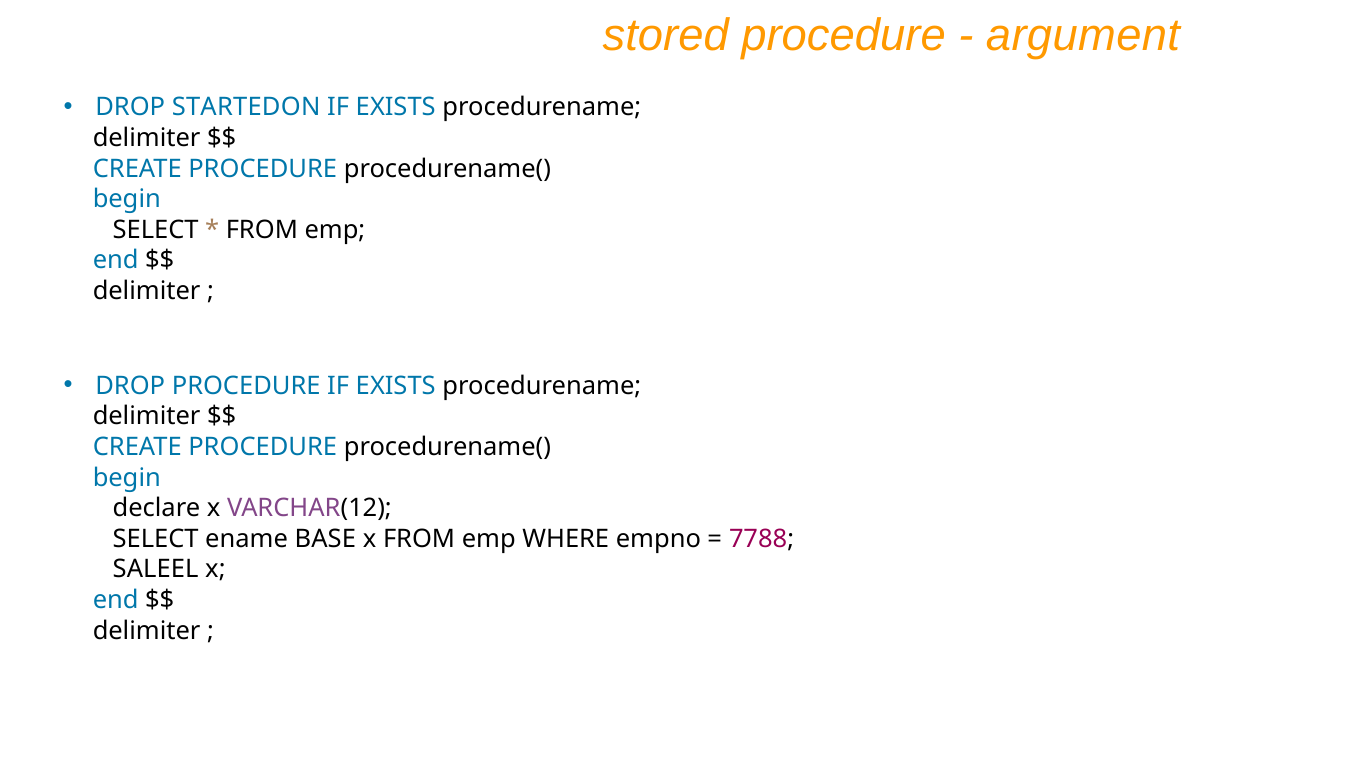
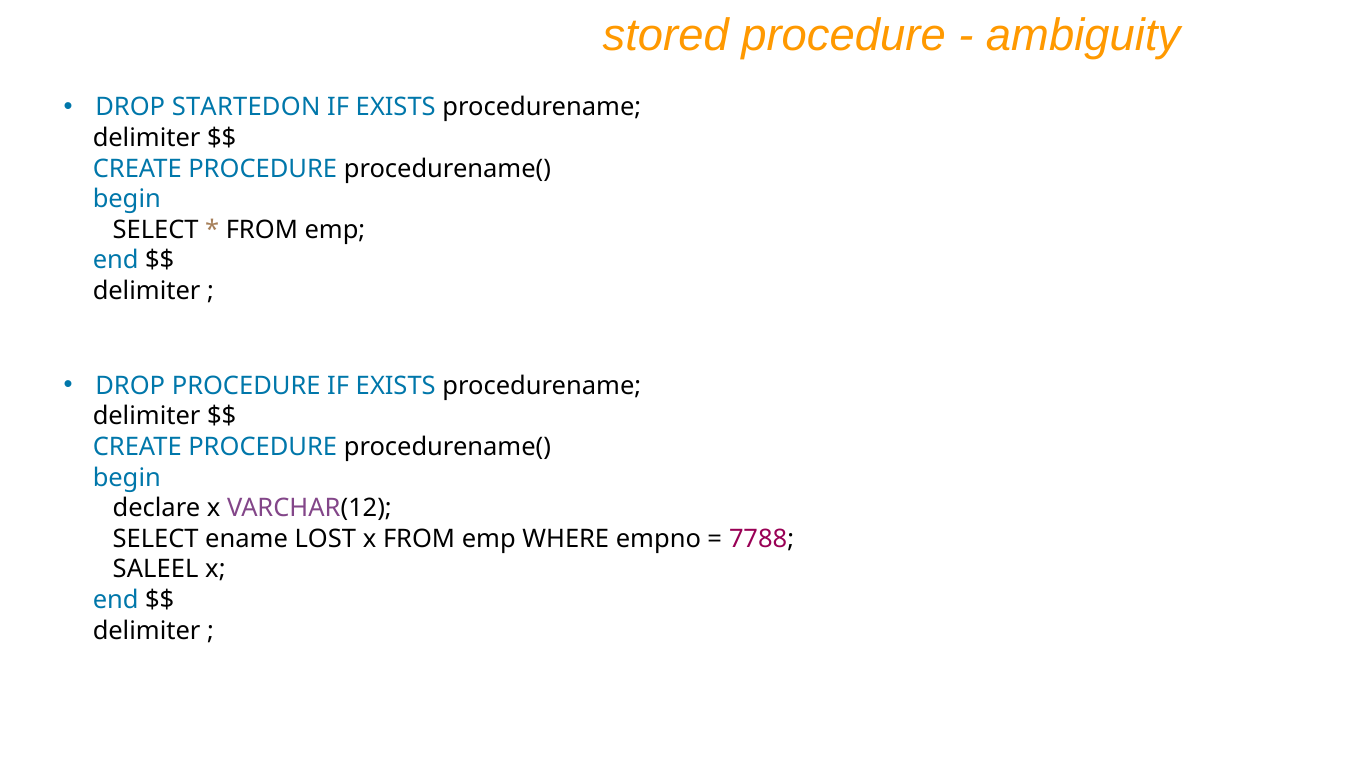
argument: argument -> ambiguity (1083, 35)
BASE: BASE -> LOST (325, 539)
